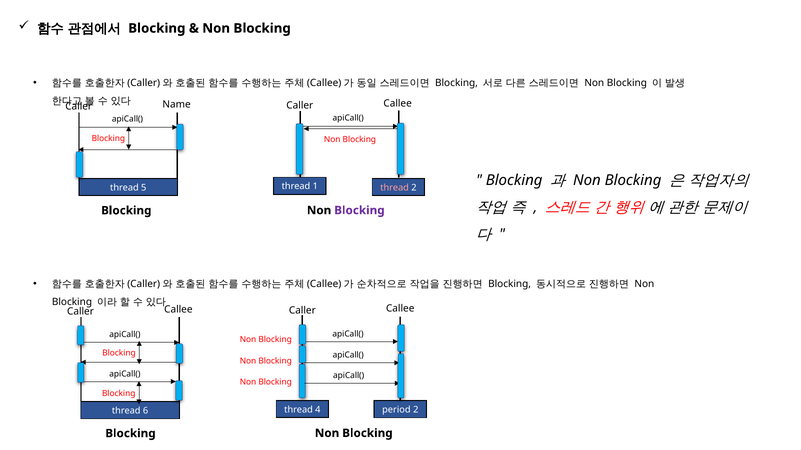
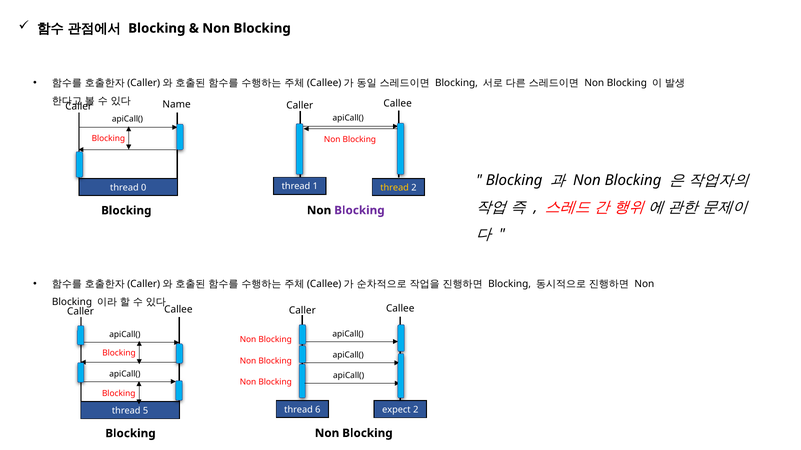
thread colour: pink -> yellow (395, 188)
5: 5 -> 0 (144, 188)
4: 4 -> 6 (318, 410)
period: period -> expect (396, 410)
6: 6 -> 5 (146, 411)
